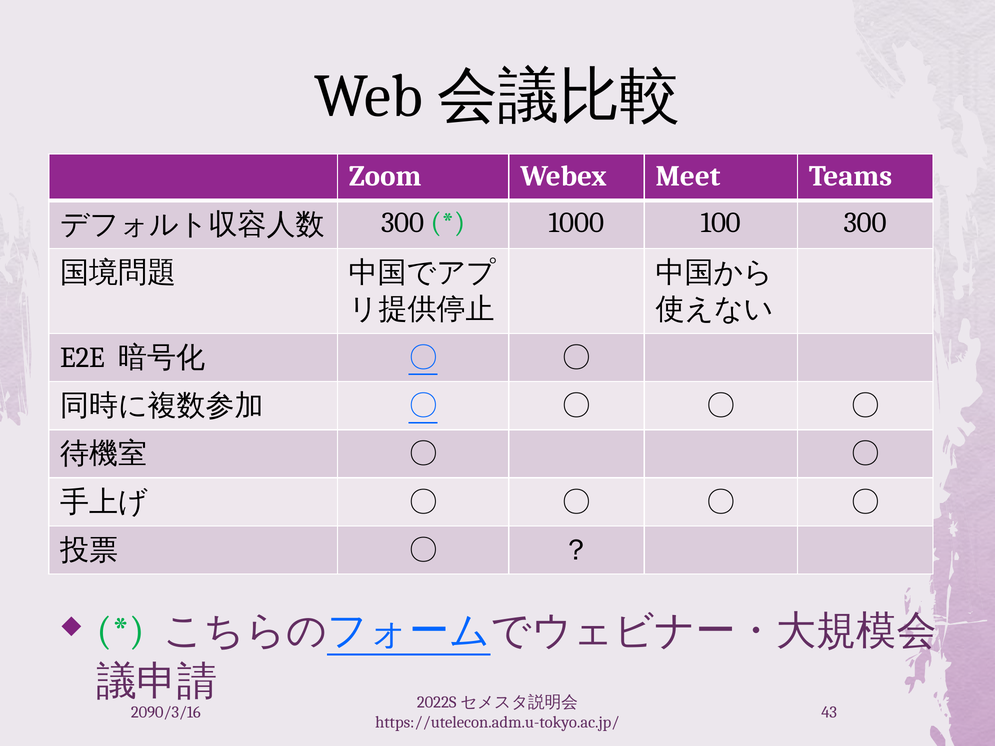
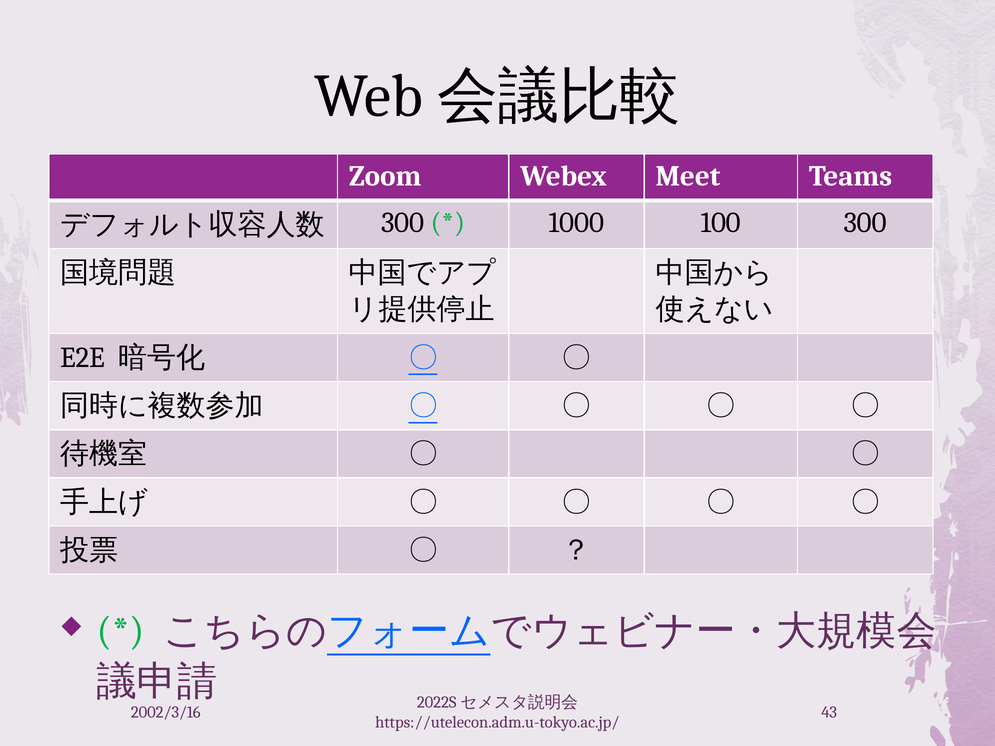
2090/3/16: 2090/3/16 -> 2002/3/16 (166, 713)
